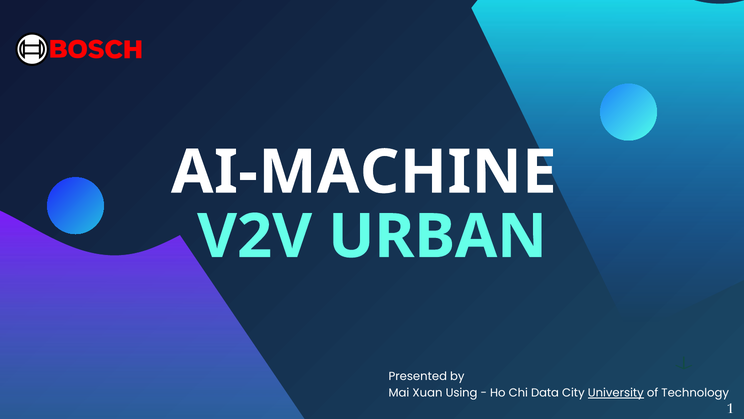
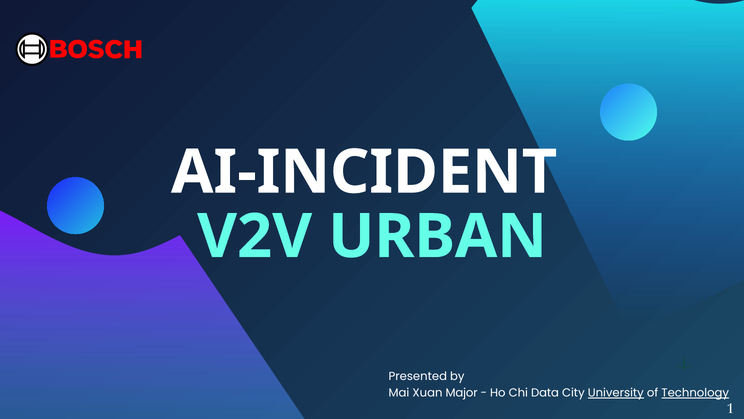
AI-MACHINE: AI-MACHINE -> AI-INCIDENT (364, 172)
Using: Using -> Major (462, 392)
Technology underline: none -> present (695, 392)
